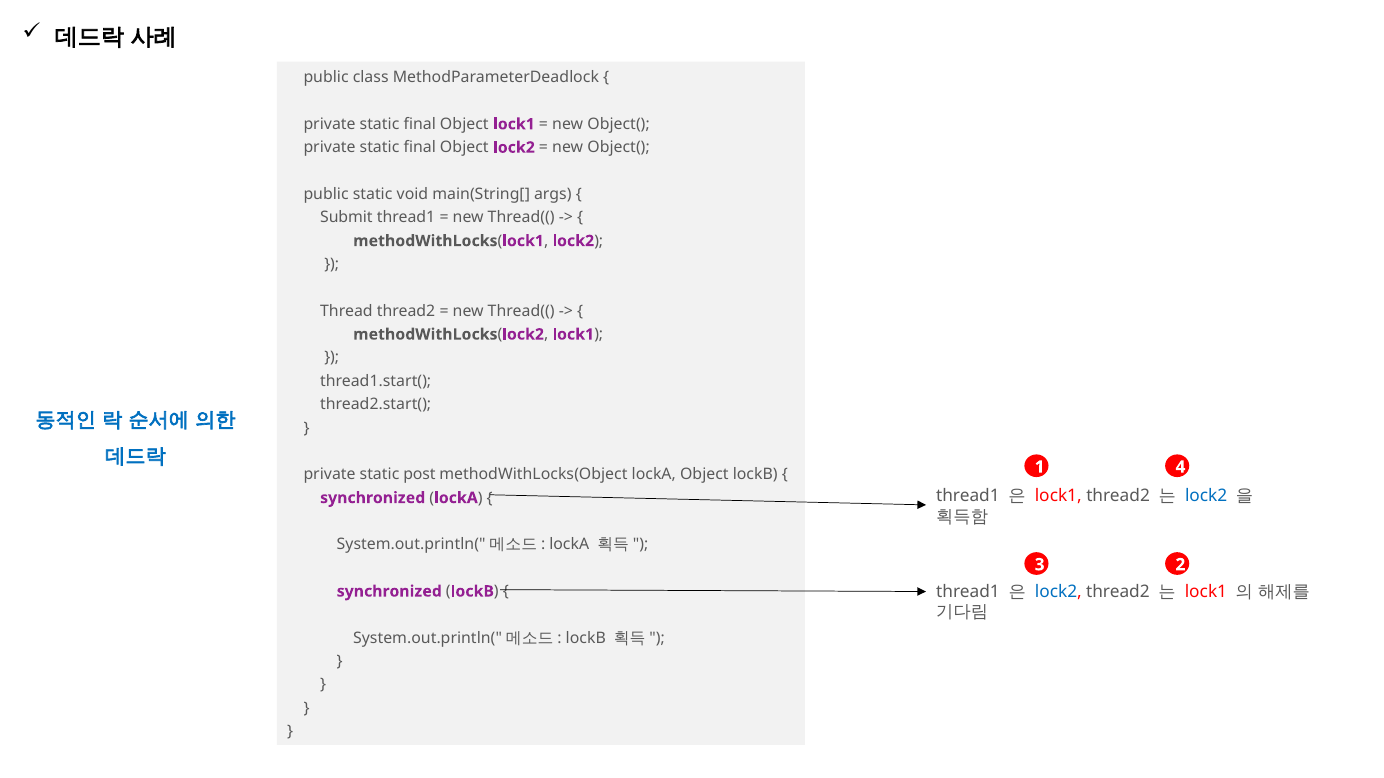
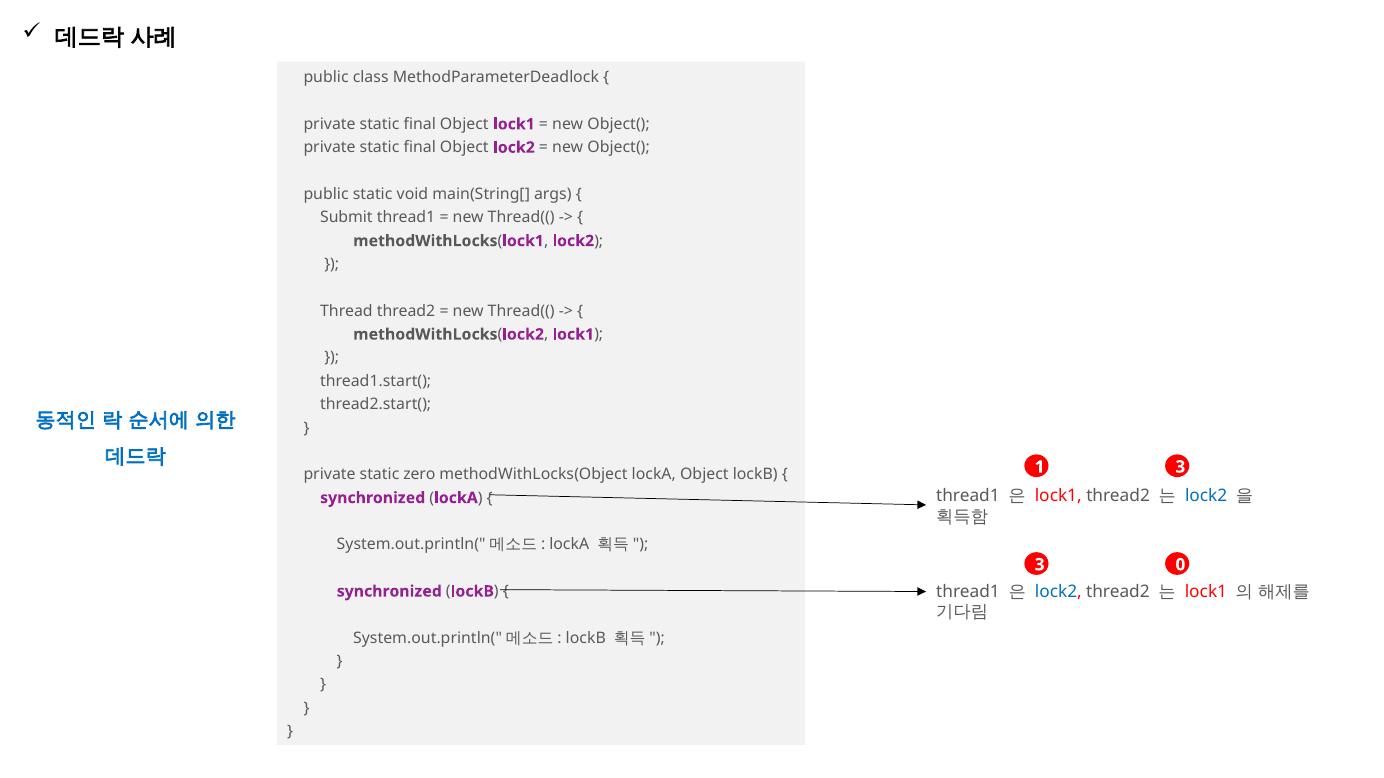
1 4: 4 -> 3 (1180, 467)
post: post -> zero (419, 475)
2: 2 -> 0 (1180, 565)
